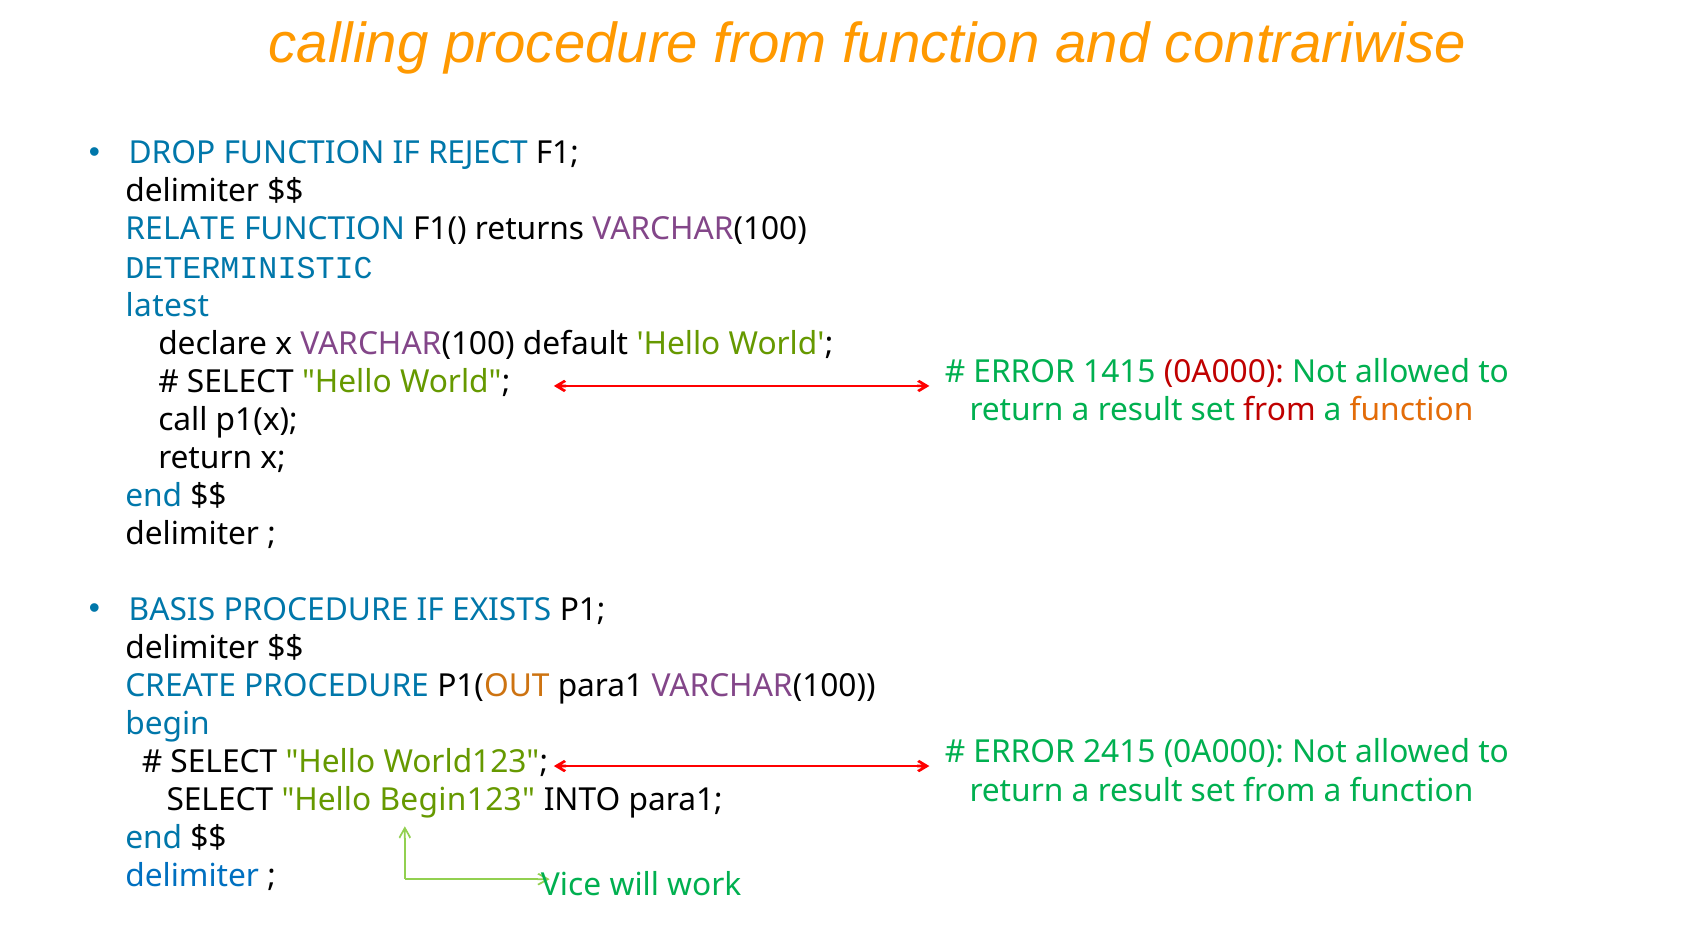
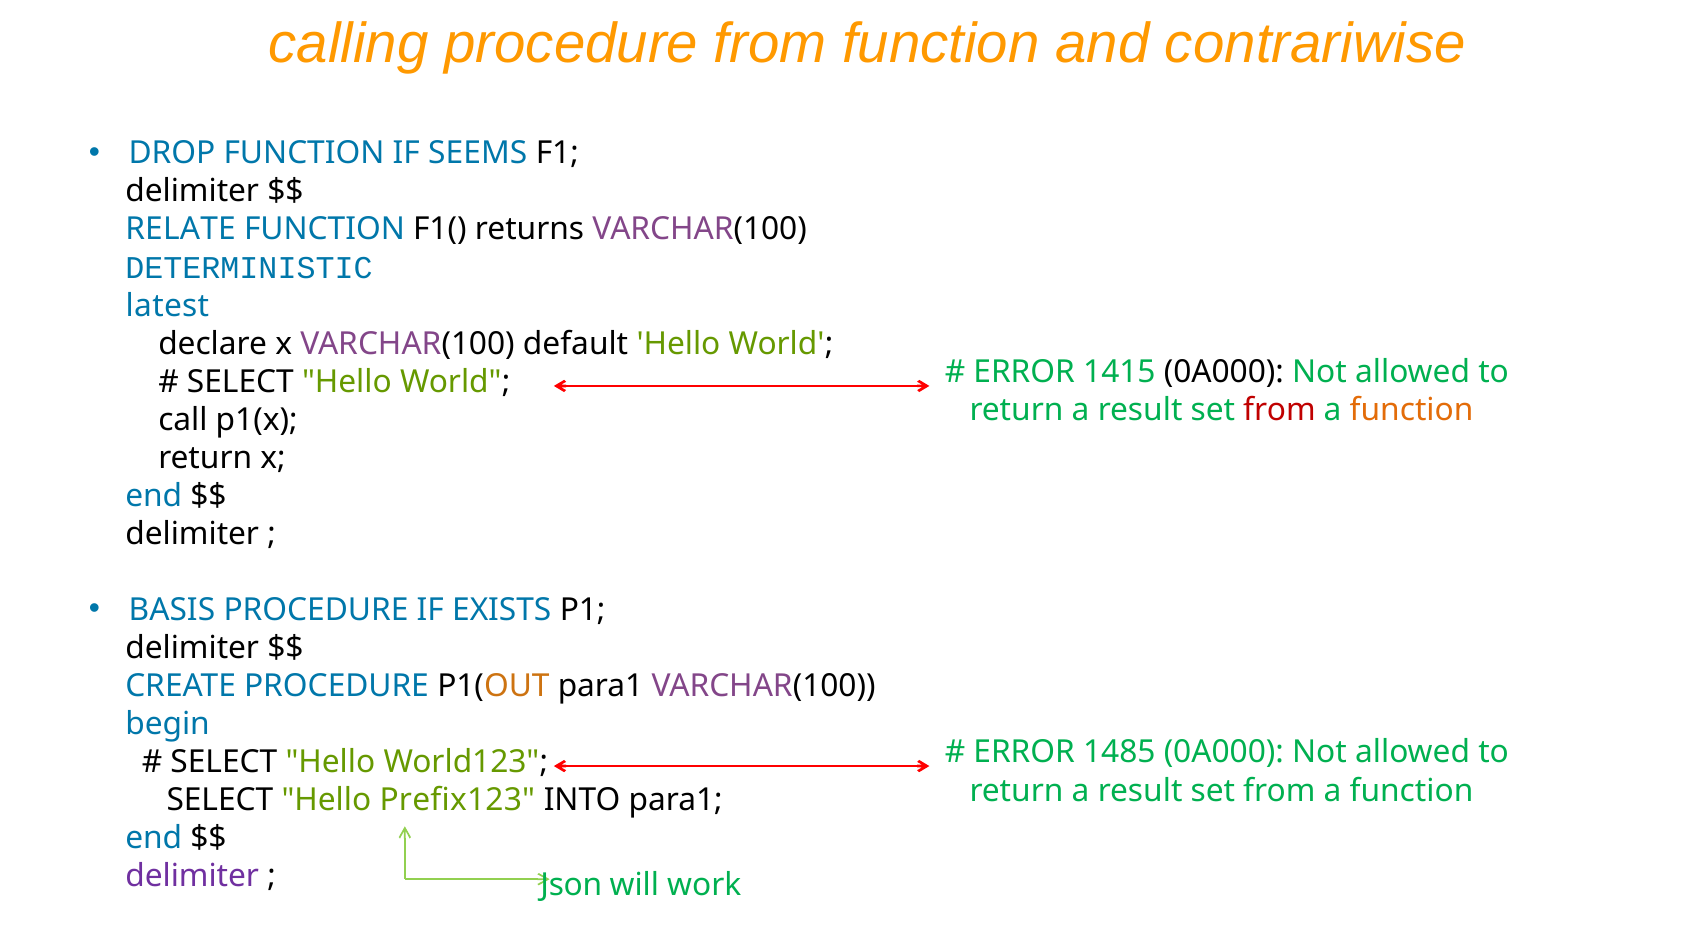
REJECT: REJECT -> SEEMS (478, 153)
0A000 colour: red -> black (1224, 373)
2415: 2415 -> 1485 (1119, 753)
Begin123: Begin123 -> Prefix123 (457, 800)
delimiter colour: blue -> purple (192, 876)
Vice: Vice -> Json (571, 885)
